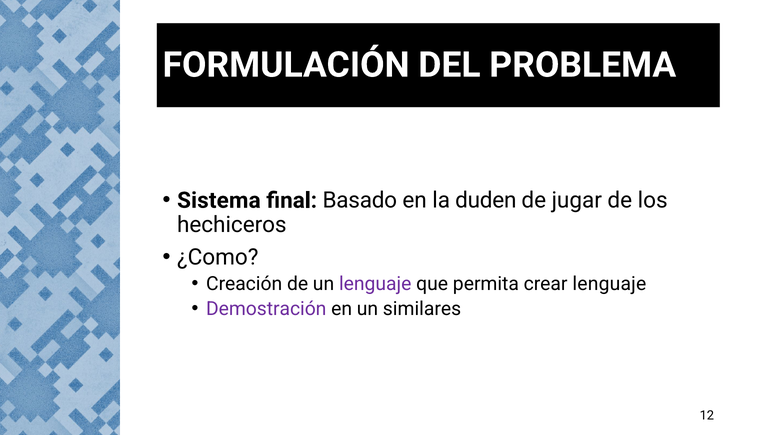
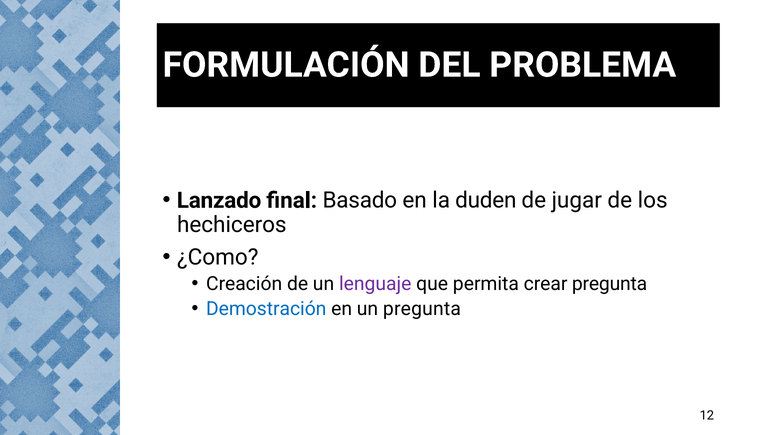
Sistema: Sistema -> Lanzado (219, 200)
crear lenguaje: lenguaje -> pregunta (610, 284)
Demostración colour: purple -> blue (266, 309)
un similares: similares -> pregunta (422, 309)
